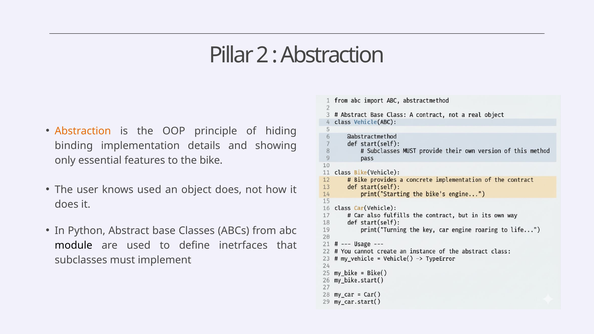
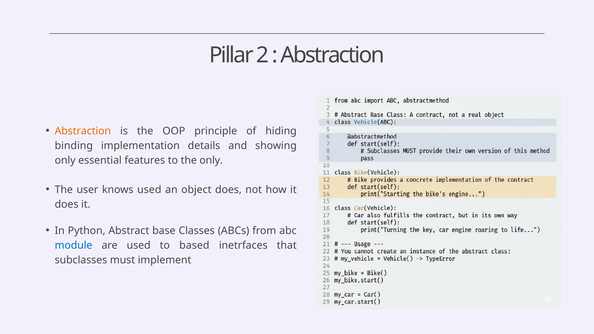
the bike: bike -> only (211, 160)
module colour: black -> blue (74, 245)
define: define -> based (194, 245)
